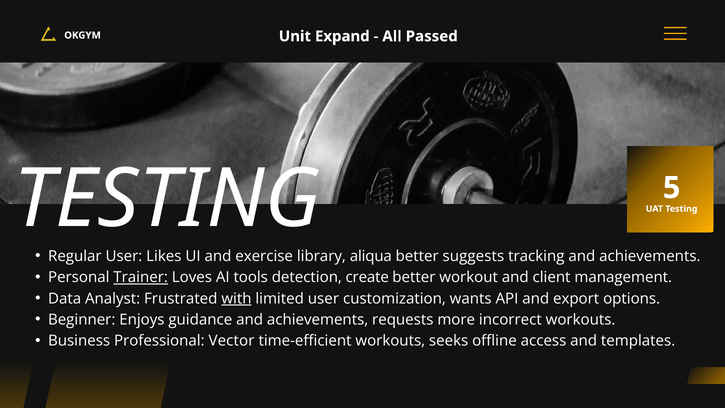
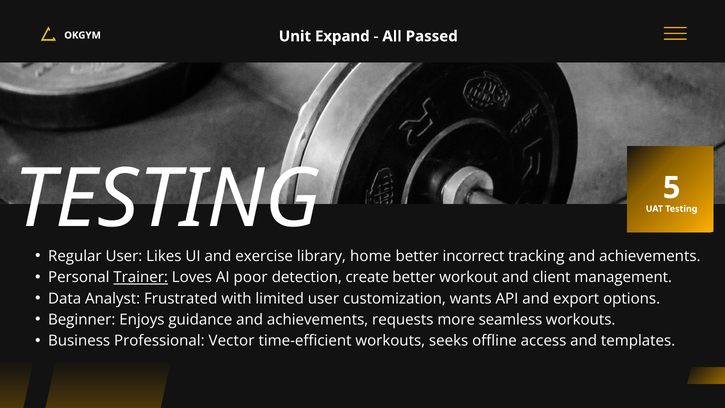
aliqua: aliqua -> home (371, 256)
suggests: suggests -> incorrect (473, 256)
tools: tools -> poor (251, 277)
with underline: present -> none (236, 298)
incorrect: incorrect -> seamless (510, 320)
